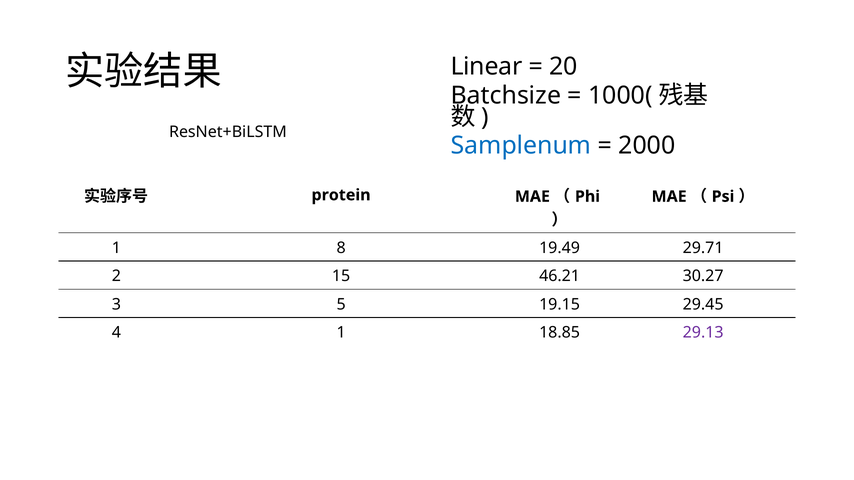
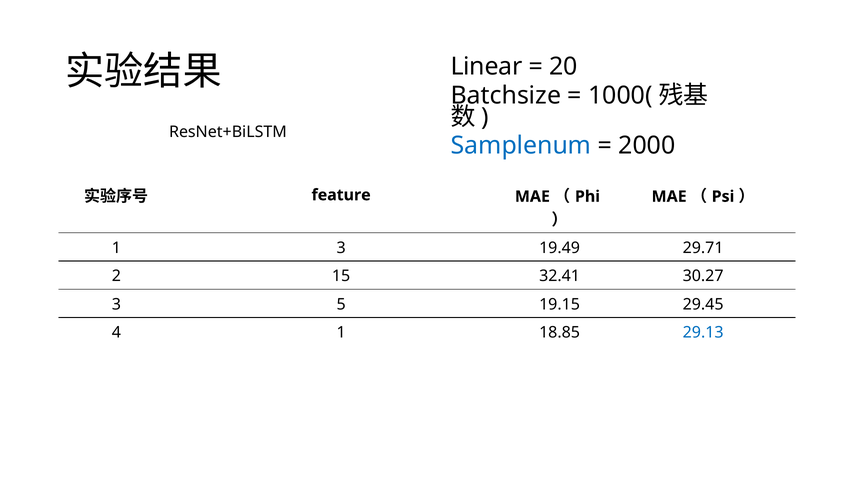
protein: protein -> feature (341, 195)
1 8: 8 -> 3 (341, 248)
46.21: 46.21 -> 32.41 (560, 276)
29.13 colour: purple -> blue (703, 333)
